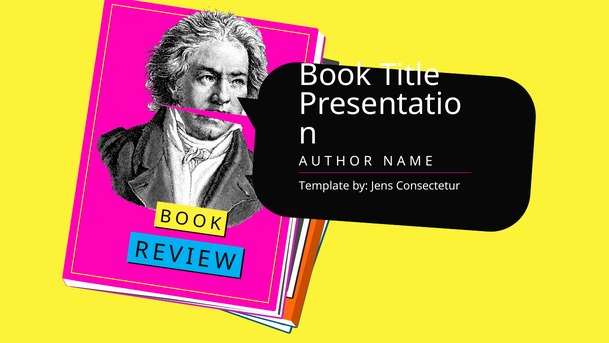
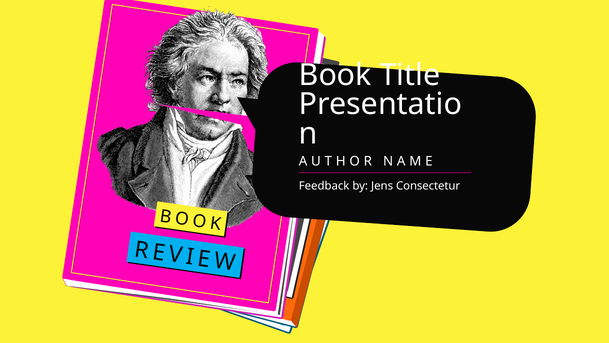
Template: Template -> Feedback (324, 186)
